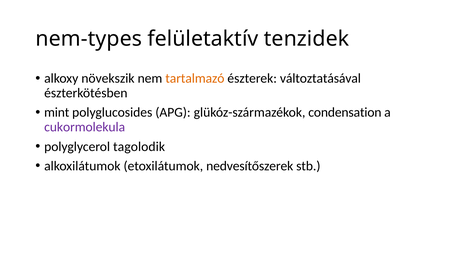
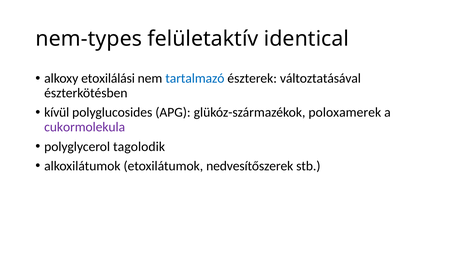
tenzidek: tenzidek -> identical (306, 39)
növekszik: növekszik -> etoxilálási (108, 79)
tartalmazó colour: orange -> blue (195, 79)
mint: mint -> kívül (57, 113)
condensation: condensation -> poloxamerek (345, 113)
